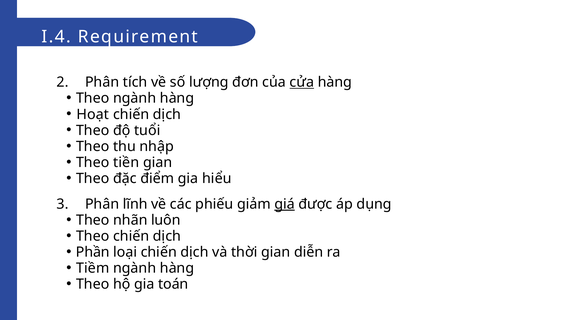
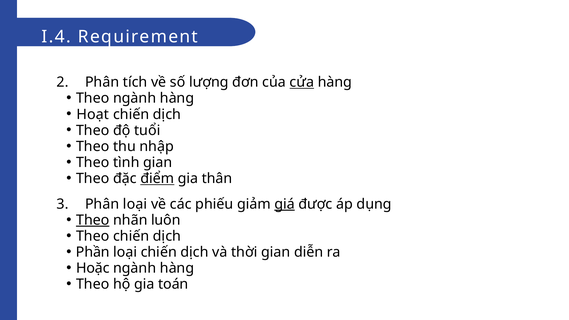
tiền: tiền -> tình (126, 162)
điểm underline: none -> present (157, 179)
hiểu: hiểu -> thân (217, 179)
Phân lĩnh: lĩnh -> loại (135, 204)
Theo underline: none -> present (93, 220)
Tiềm: Tiềm -> Hoặc (93, 268)
